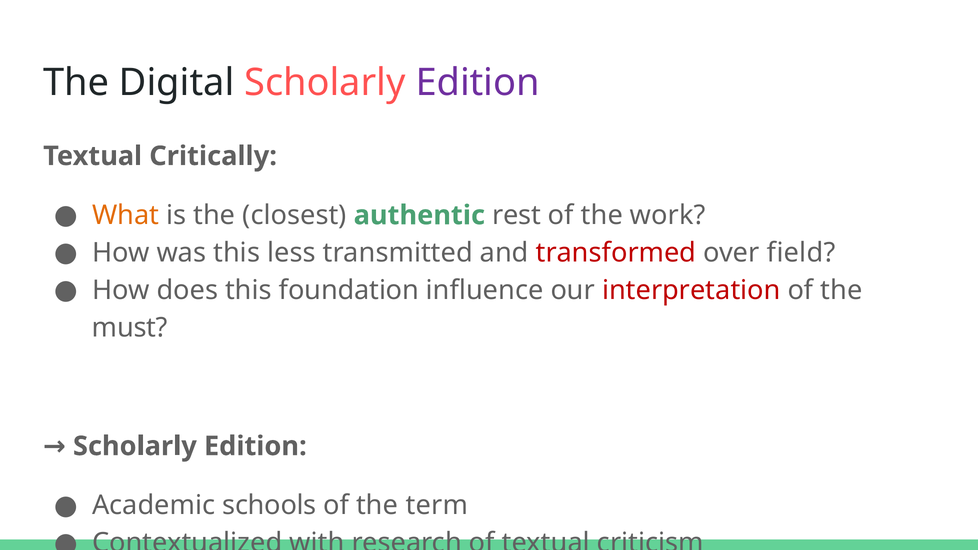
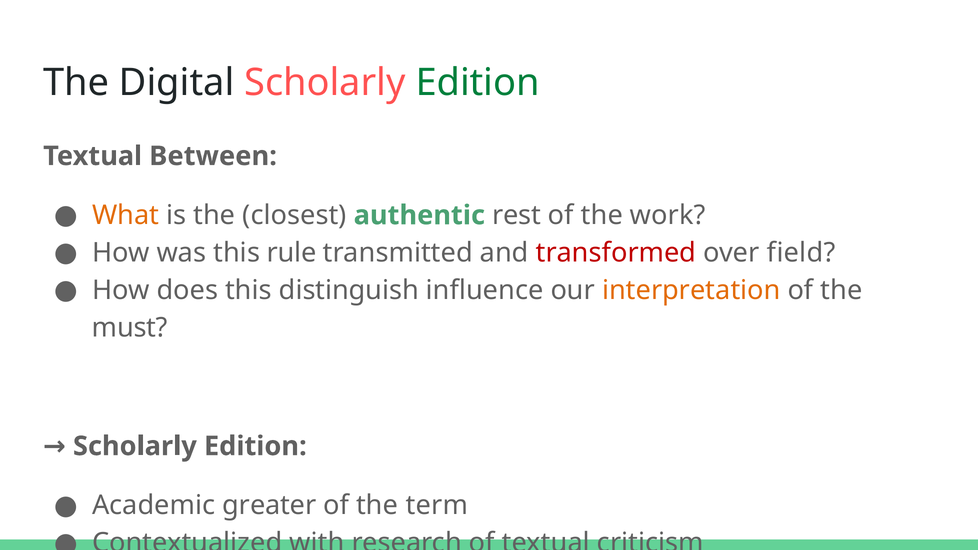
Edition colour: purple -> green (478, 83)
Critically: Critically -> Between (213, 156)
less: less -> rule (292, 253)
foundation: foundation -> distinguish (349, 290)
interpretation colour: red -> orange (691, 290)
schools: schools -> greater (269, 506)
